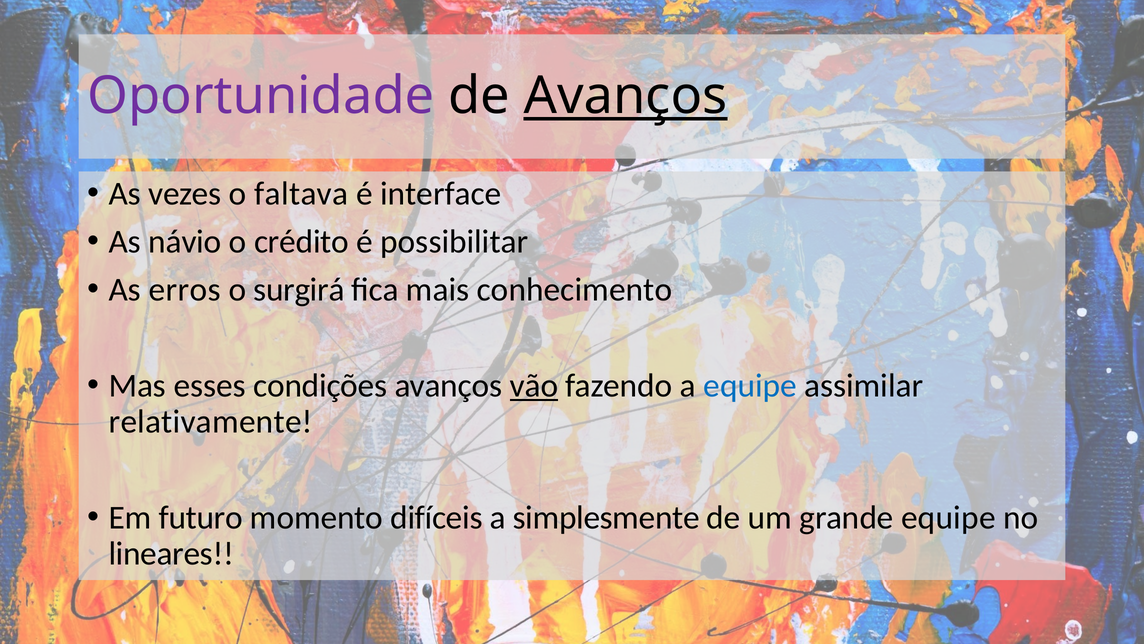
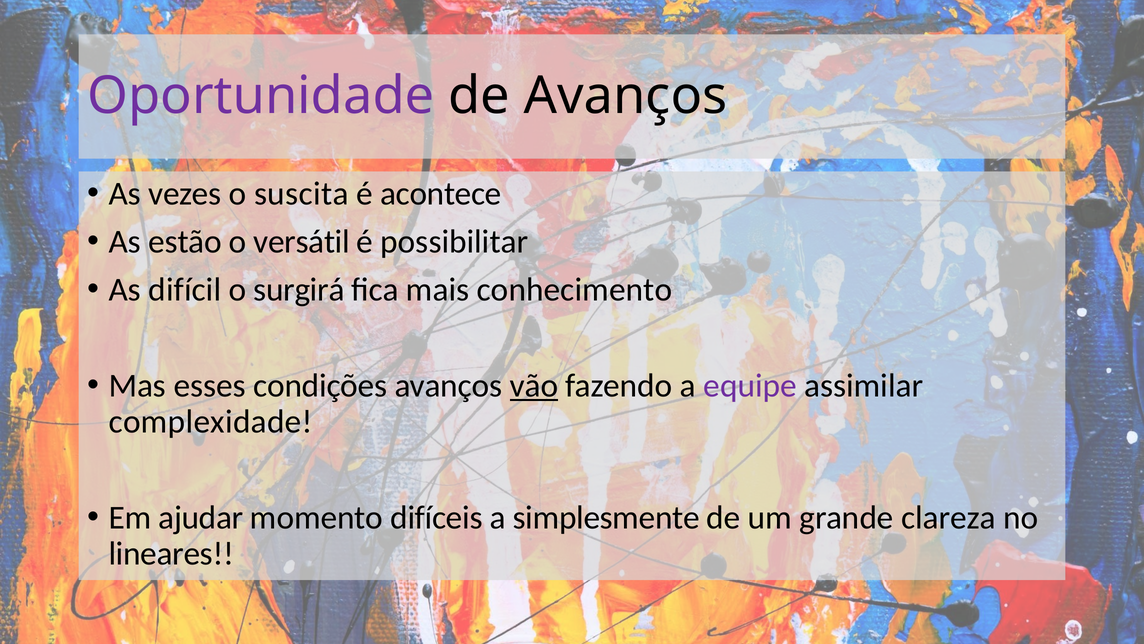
Avanços underline: present -> none (625, 96)
faltava: faltava -> suscita (301, 193)
interface: interface -> acontece (441, 193)
návio: návio -> estão (185, 241)
crédito: crédito -> versátil (302, 241)
erros: erros -> difícil (185, 289)
equipe colour: blue -> purple (750, 385)
relativamente: relativamente -> complexidade (211, 421)
futuro: futuro -> ajudar (201, 517)
grande equipe: equipe -> clareza (949, 517)
